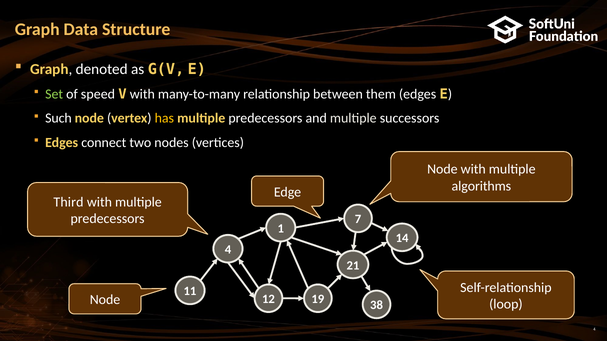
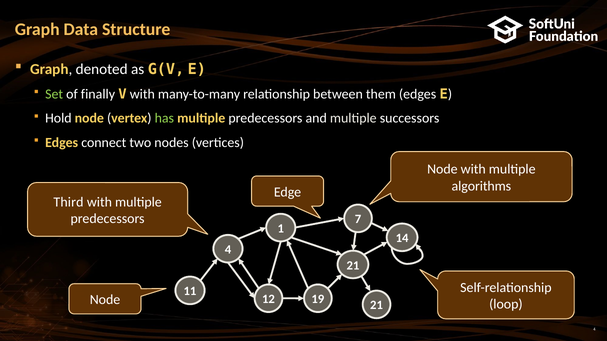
speed: speed -> finally (98, 94)
Such: Such -> Hold (58, 119)
has colour: yellow -> light green (164, 119)
12 38: 38 -> 21 (377, 306)
